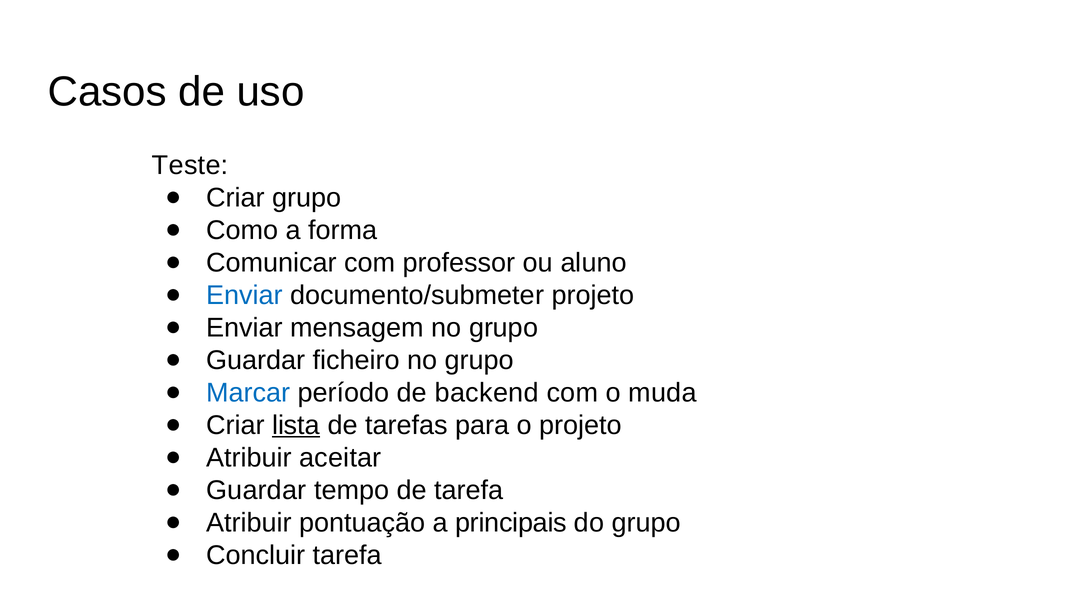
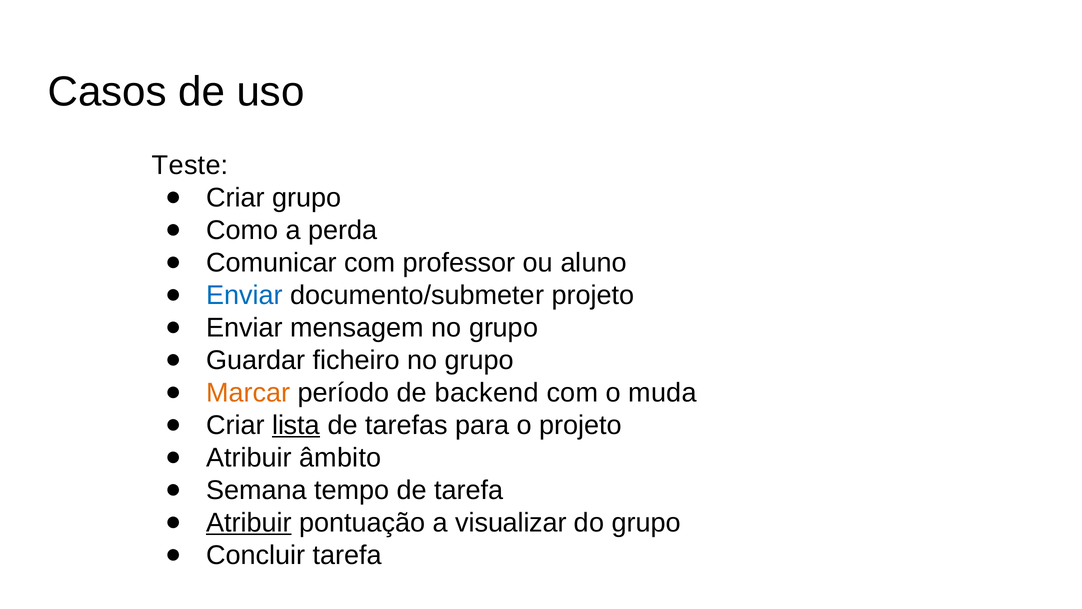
forma: forma -> perda (343, 230)
Marcar colour: blue -> orange (248, 393)
aceitar: aceitar -> âmbito (340, 457)
Guardar: Guardar -> Semana (256, 490)
Atribuir underline: none -> present (249, 522)
principais: principais -> visualizar (511, 522)
